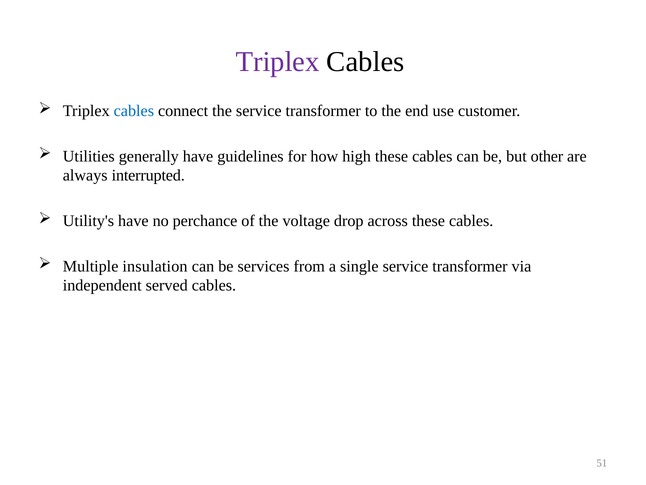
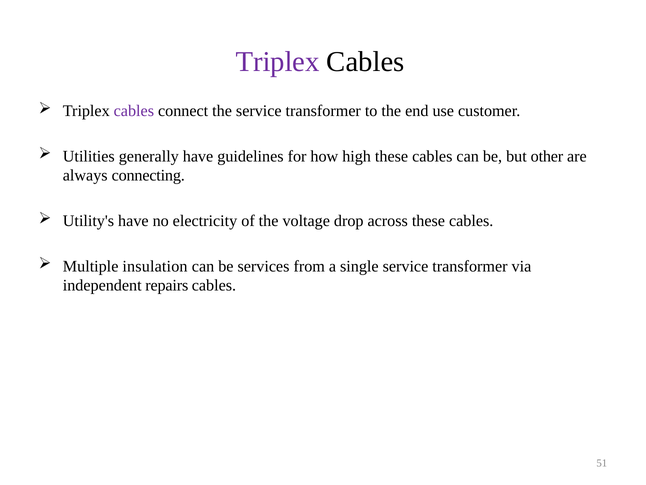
cables colour: blue -> purple (134, 111)
interrupted: interrupted -> connecting (148, 175)
perchance: perchance -> electricity (205, 221)
served: served -> repairs (167, 285)
